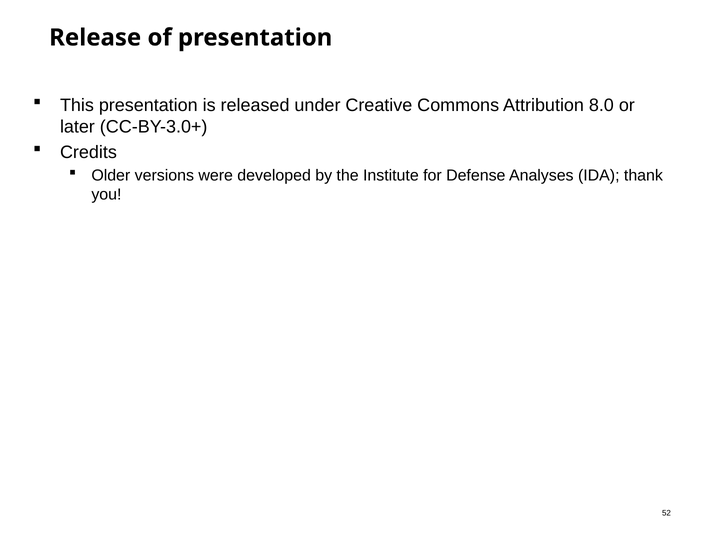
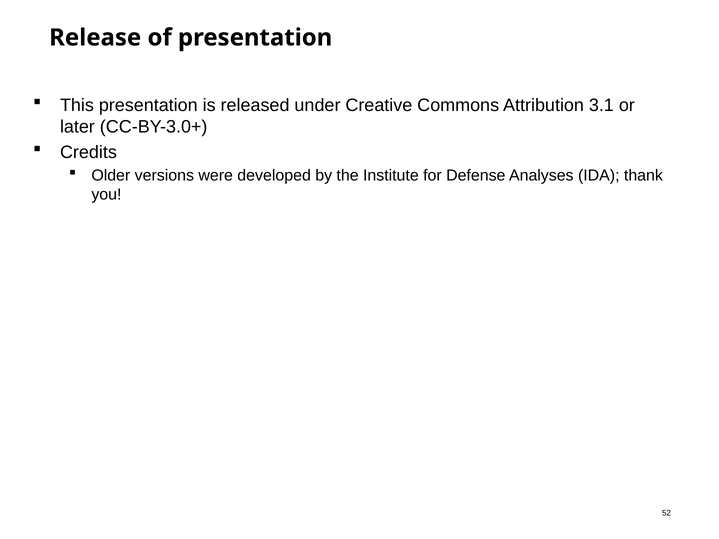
8.0: 8.0 -> 3.1 (601, 106)
